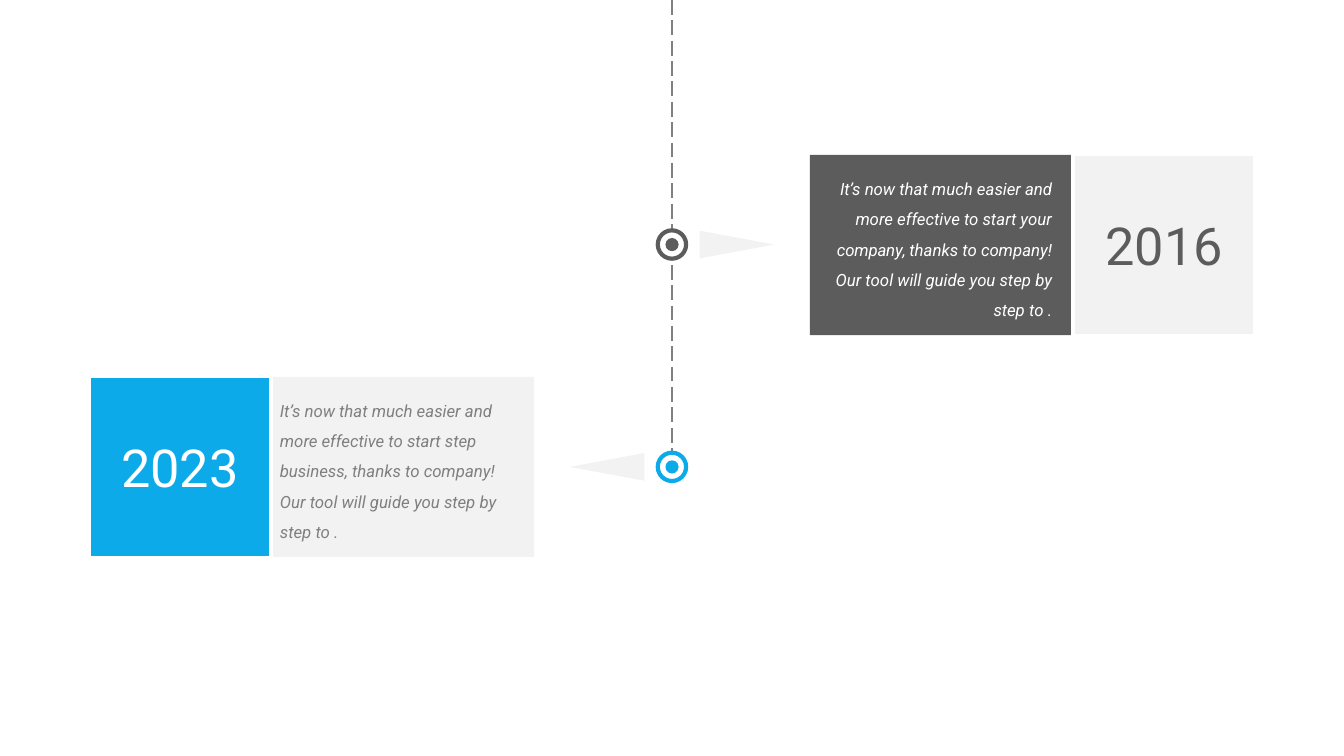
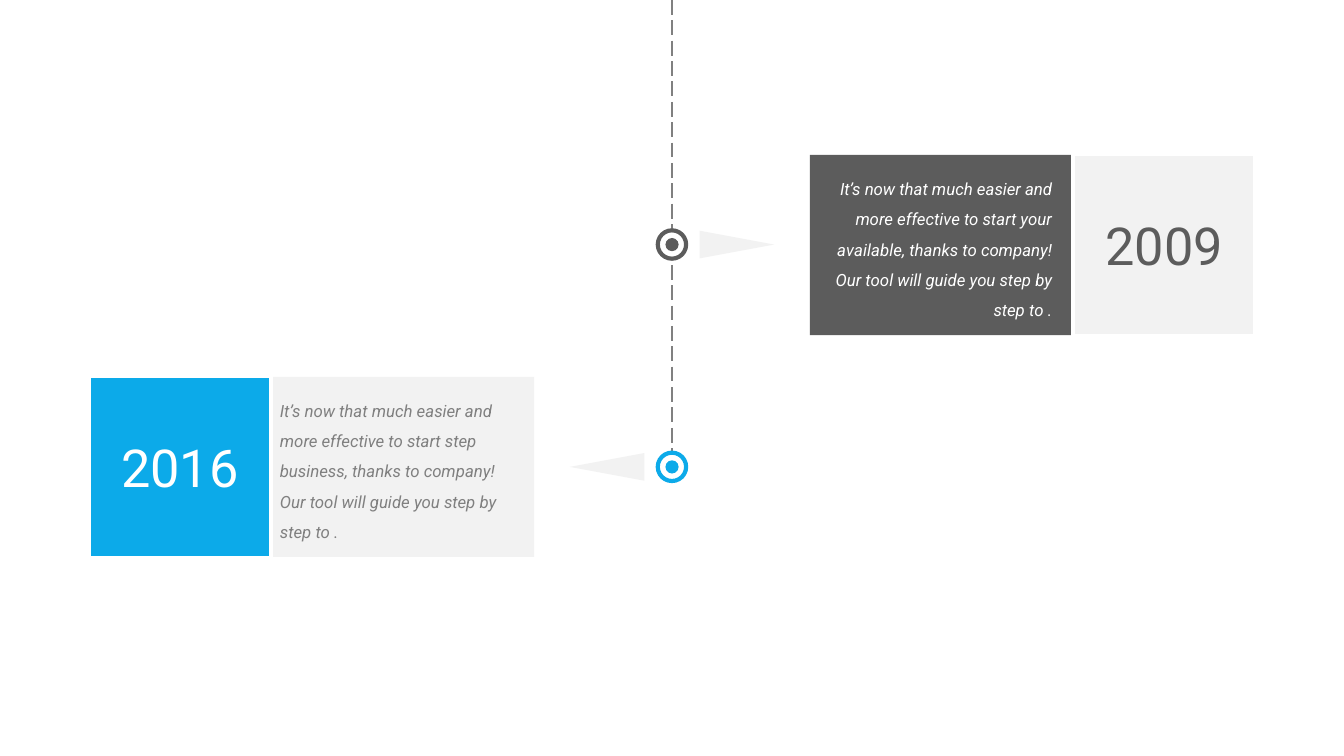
2016: 2016 -> 2009 (1164, 249)
company: company -> available (871, 251)
2023: 2023 -> 2016 (180, 471)
